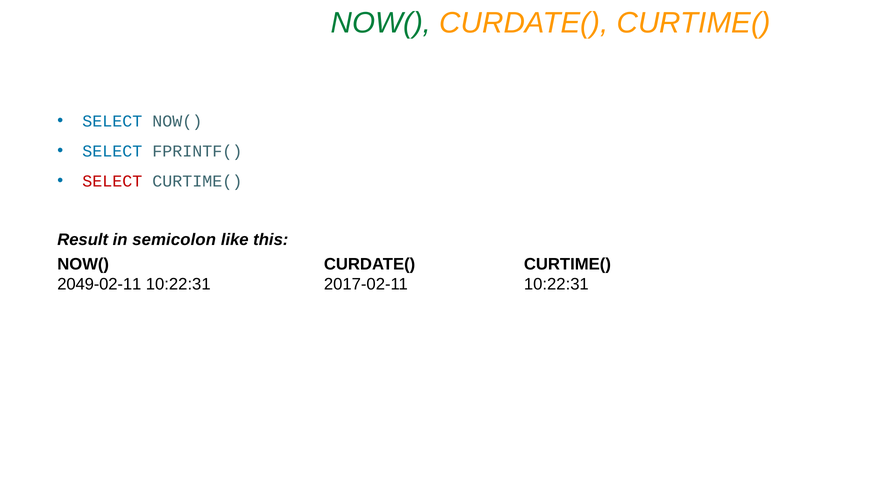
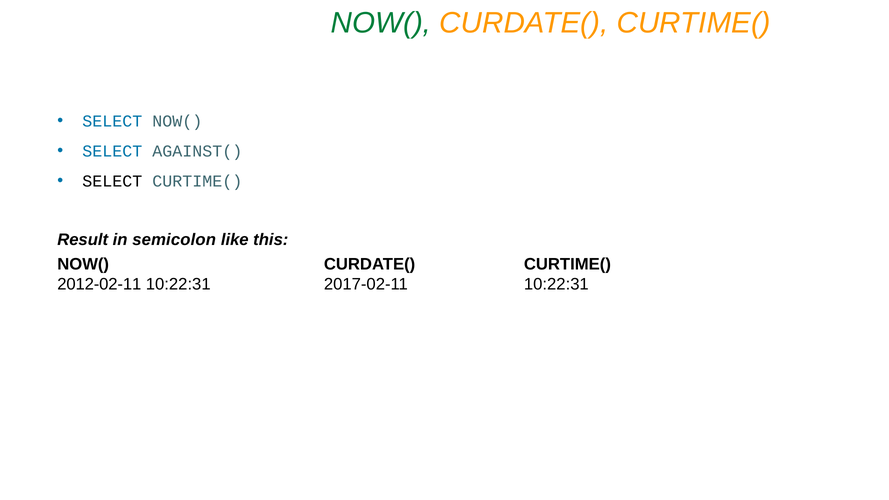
FPRINTF(: FPRINTF( -> AGAINST( (197, 151)
SELECT colour: red -> black (112, 181)
2049-02-11: 2049-02-11 -> 2012-02-11 (99, 284)
